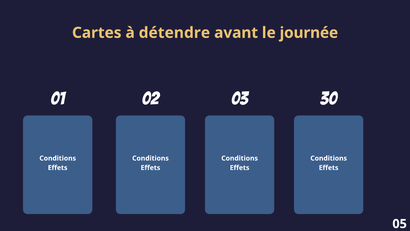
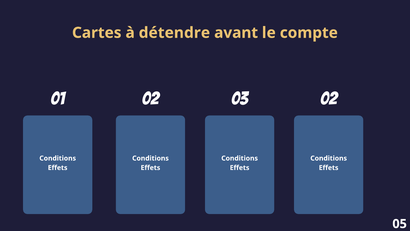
journée: journée -> compte (309, 33)
03 30: 30 -> 02 (329, 99)
